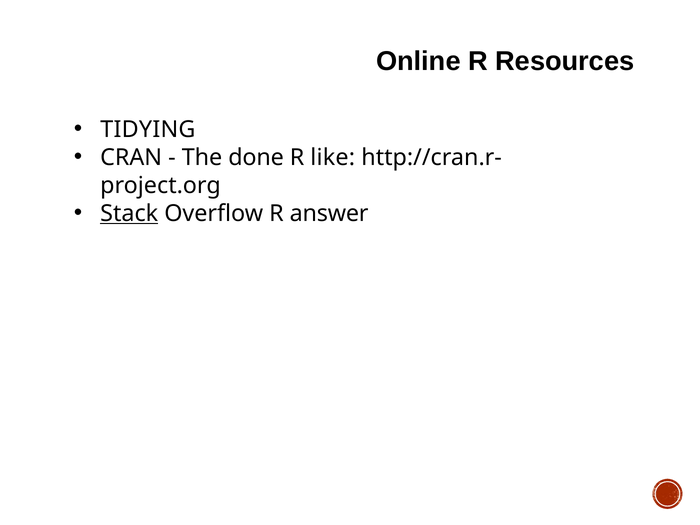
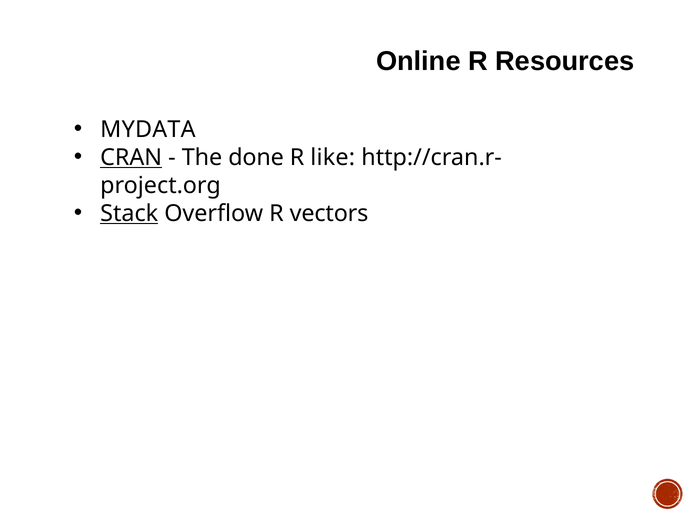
TIDYING: TIDYING -> MYDATA (148, 129)
CRAN underline: none -> present (131, 157)
answer: answer -> vectors (329, 213)
